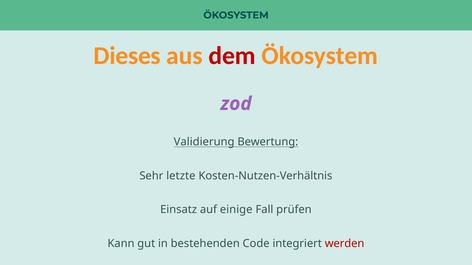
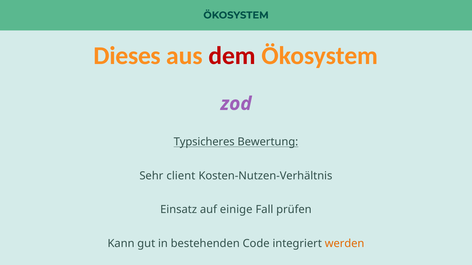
Validierung: Validierung -> Typsicheres (204, 142)
letzte: letzte -> client (181, 176)
werden colour: red -> orange (345, 244)
